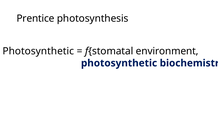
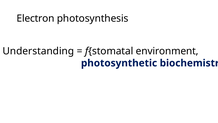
Prentice: Prentice -> Electron (35, 18)
Photosynthetic: Photosynthetic -> Understanding (38, 51)
